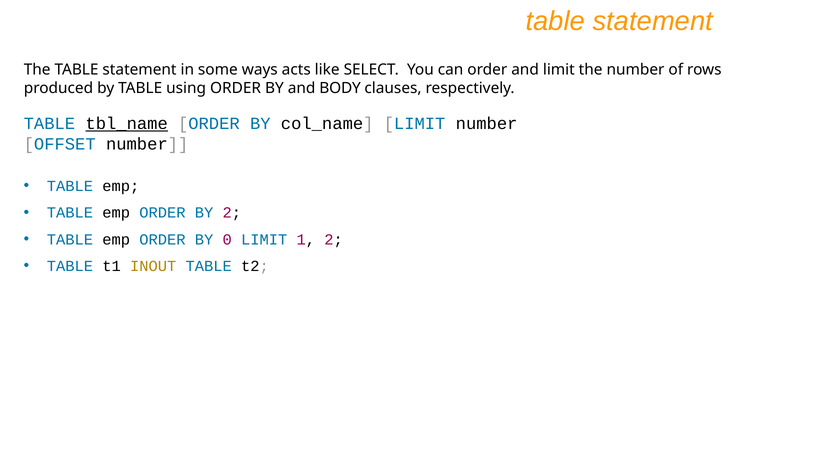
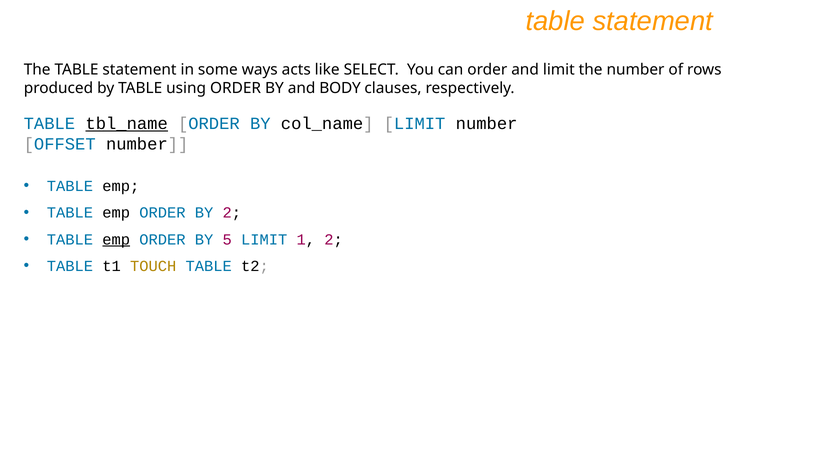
emp underline: none -> present (116, 240)
0: 0 -> 5 (227, 240)
INOUT: INOUT -> TOUCH (153, 266)
